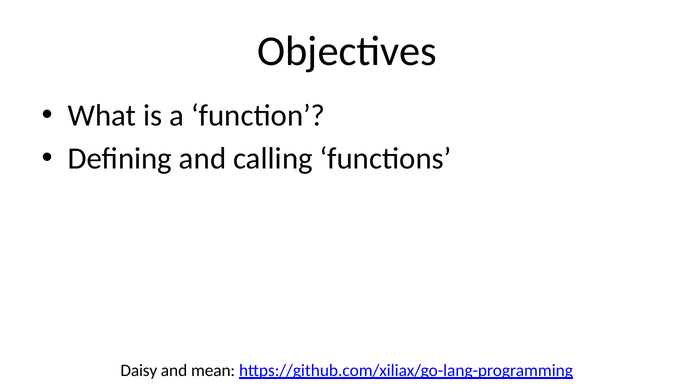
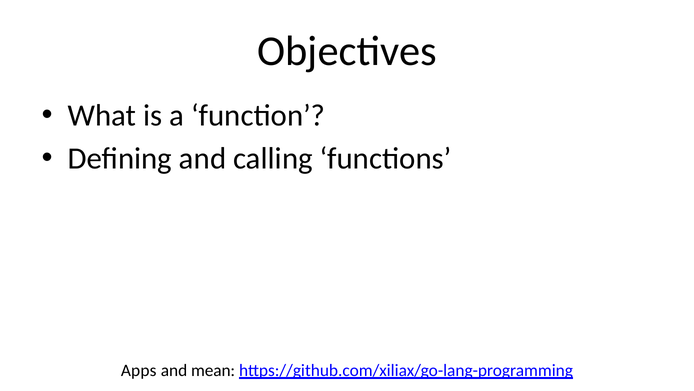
Daisy: Daisy -> Apps (139, 370)
